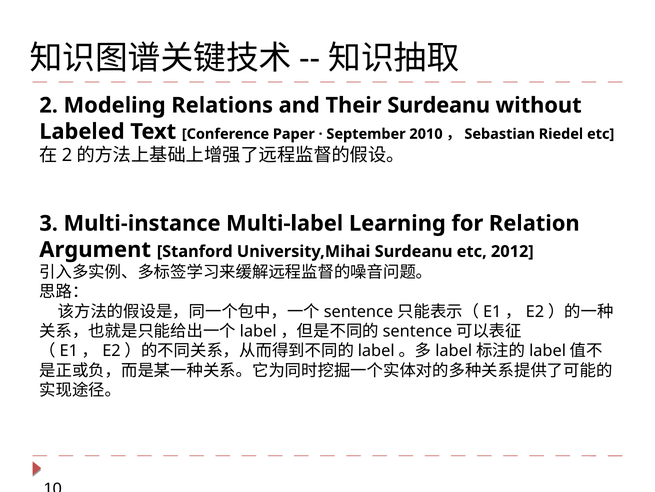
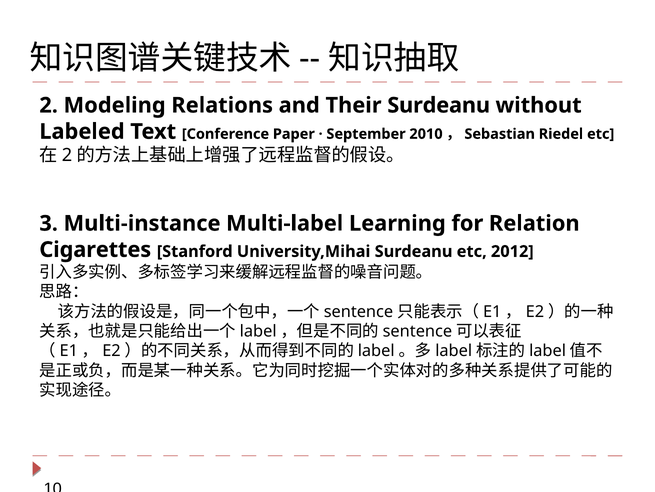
Argument: Argument -> Cigarettes (95, 249)
